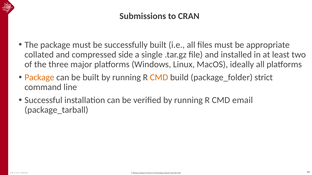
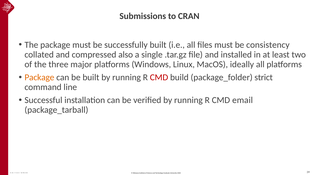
appropriate: appropriate -> consistency (268, 45)
side: side -> also (126, 55)
CMD colour: orange -> red (159, 78)
